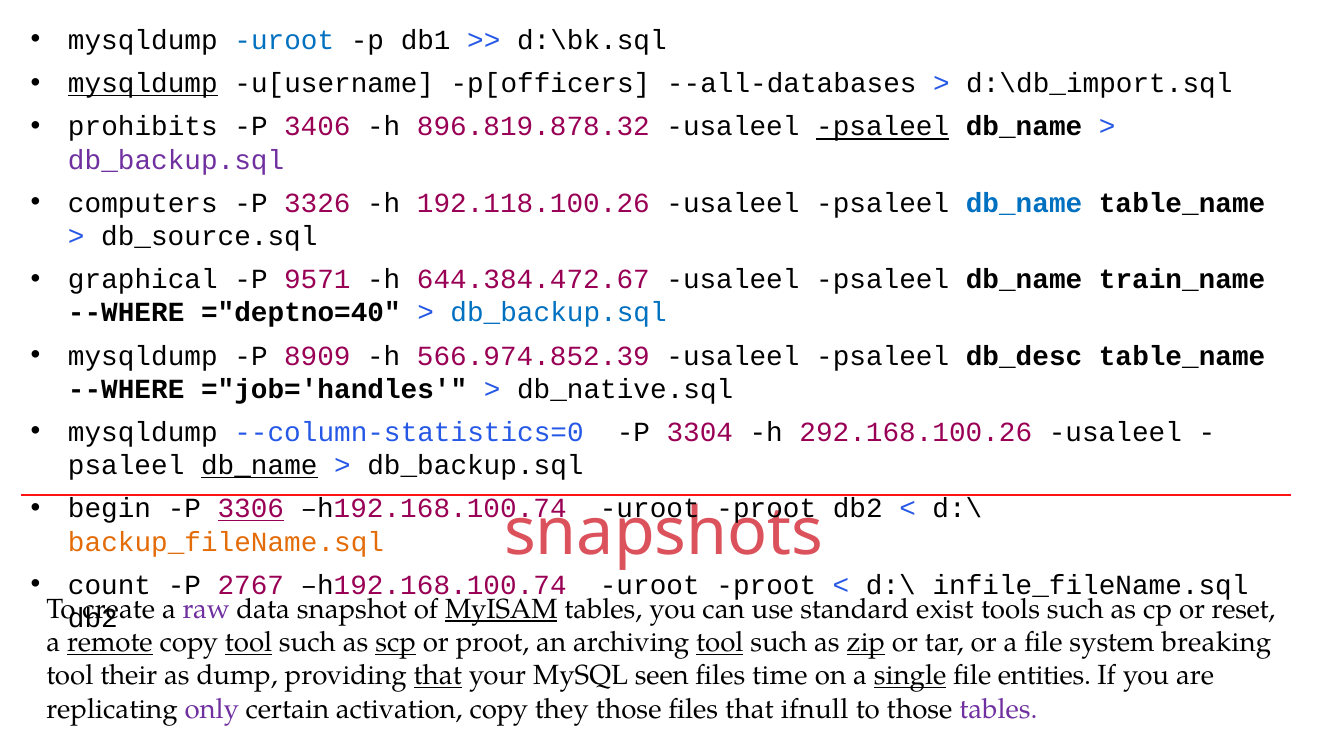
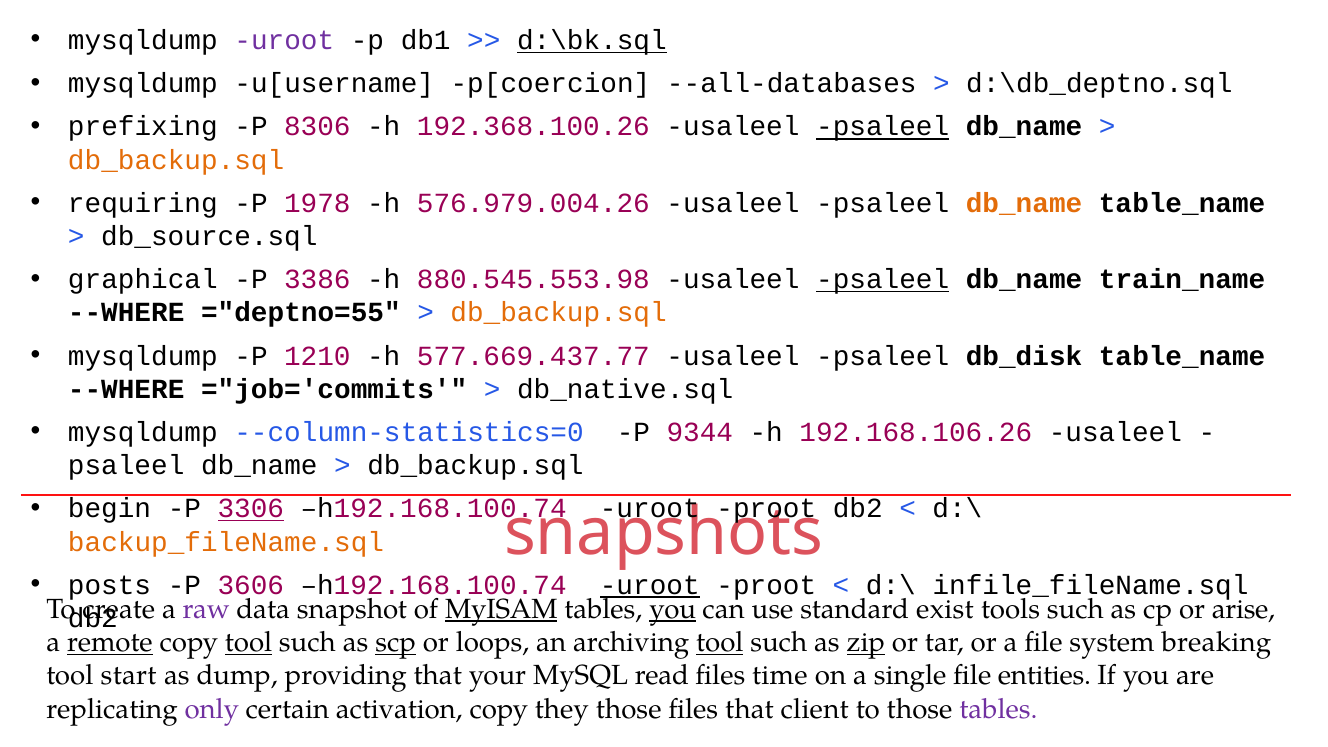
uroot colour: blue -> purple (284, 40)
d:\bk.sql underline: none -> present (592, 40)
mysqldump underline: present -> none (143, 84)
p[officers: p[officers -> p[coercion (550, 84)
d:\db_import.sql: d:\db_import.sql -> d:\db_deptno.sql (1099, 84)
prohibits: prohibits -> prefixing (143, 127)
3406: 3406 -> 8306 (317, 127)
896.819.878.32: 896.819.878.32 -> 192.368.100.26 (533, 127)
db_backup.sql colour: purple -> orange (176, 160)
computers: computers -> requiring (143, 203)
3326: 3326 -> 1978 (317, 203)
192.118.100.26: 192.118.100.26 -> 576.979.004.26 (533, 203)
db_name colour: blue -> orange (1024, 203)
9571: 9571 -> 3386 (317, 280)
644.384.472.67: 644.384.472.67 -> 880.545.553.98 (533, 280)
psaleel underline: none -> present (883, 280)
="deptno=40: ="deptno=40 -> ="deptno=55 (301, 313)
db_backup.sql colour: blue -> orange (559, 313)
8909: 8909 -> 1210 (317, 356)
566.974.852.39: 566.974.852.39 -> 577.669.437.77 (533, 356)
db_desc: db_desc -> db_disk (1024, 356)
="job='handles: ="job='handles -> ="job='commits (334, 389)
3304: 3304 -> 9344 (700, 432)
292.168.100.26: 292.168.100.26 -> 192.168.106.26 (916, 432)
db_name underline: present -> none (259, 466)
count: count -> posts (110, 585)
2767: 2767 -> 3606 (251, 585)
uroot underline: none -> present (650, 585)
you underline: none -> present (673, 609)
reset: reset -> arise (1243, 609)
or proot: proot -> loops (493, 642)
their: their -> start (129, 676)
that underline: present -> none (438, 676)
seen: seen -> read (662, 676)
single underline: present -> none (910, 676)
ifnull: ifnull -> client (815, 709)
